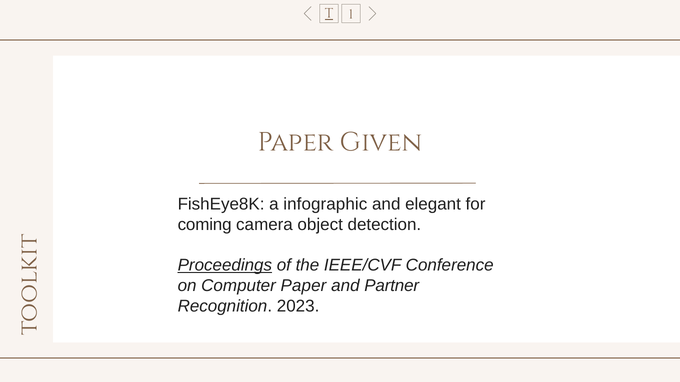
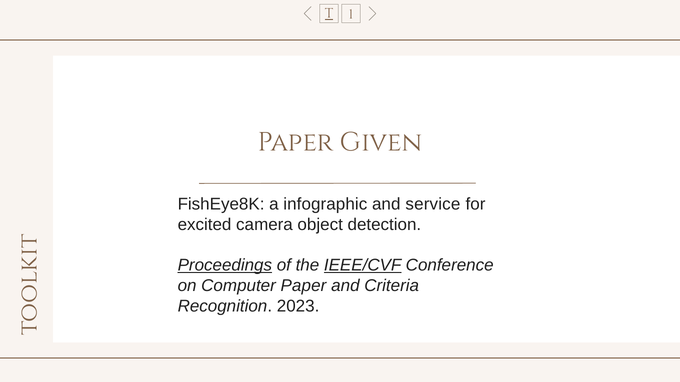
elegant: elegant -> service (433, 204)
coming: coming -> excited (205, 225)
IEEE/CVF underline: none -> present (363, 266)
Partner: Partner -> Criteria (392, 286)
